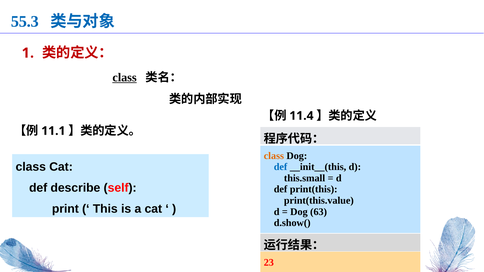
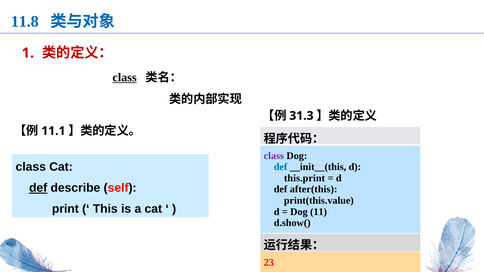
55.3: 55.3 -> 11.8 (25, 22)
11.4: 11.4 -> 31.3 (301, 116)
class colour: orange -> purple (274, 156)
this.small: this.small -> this.print (305, 178)
def underline: none -> present (38, 188)
print(this: print(this -> after(this (314, 189)
63: 63 -> 11 (319, 212)
